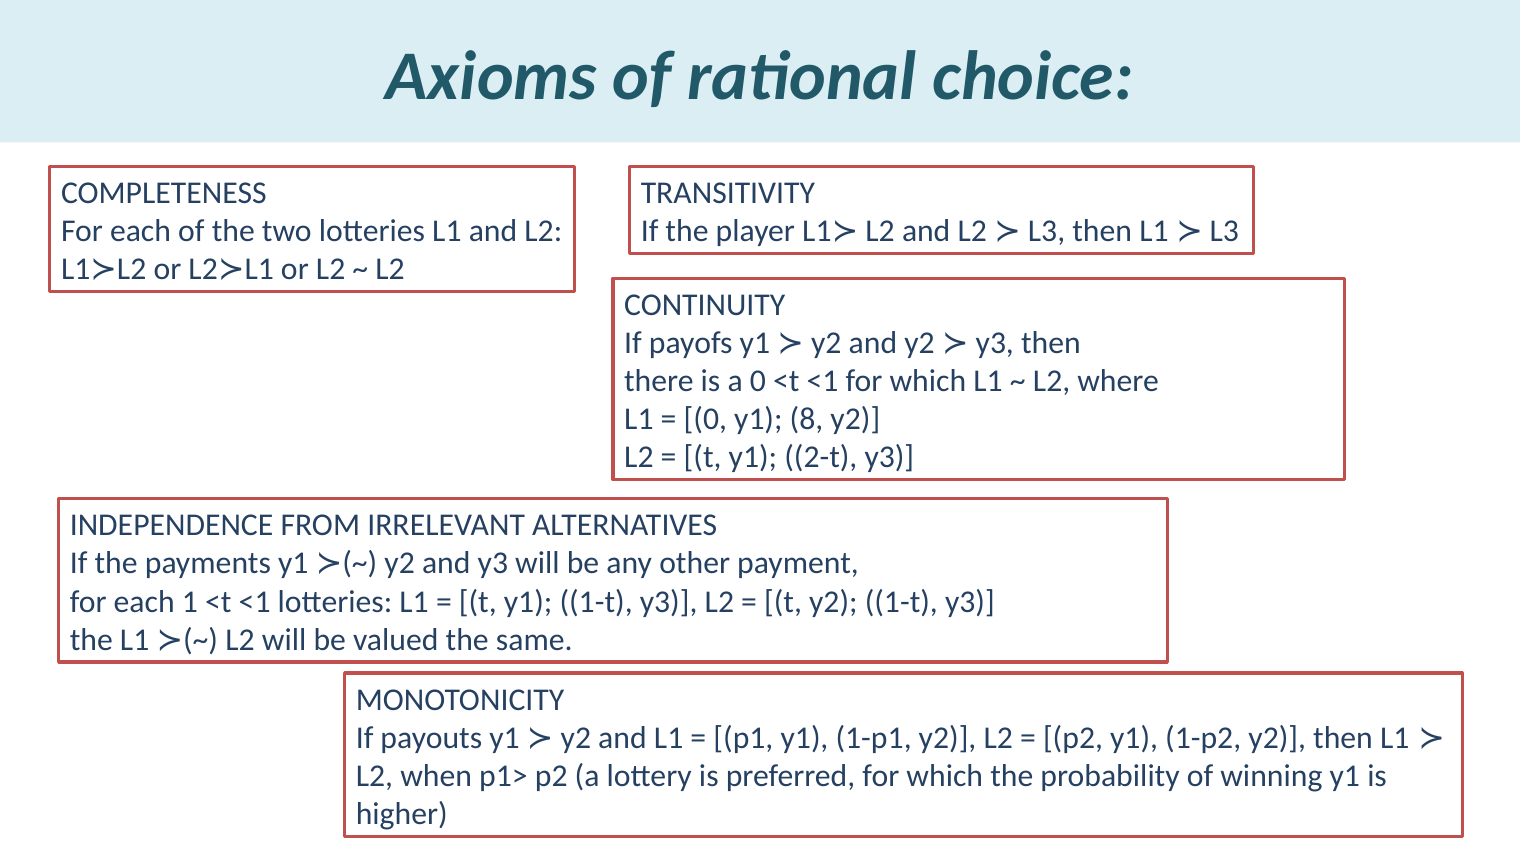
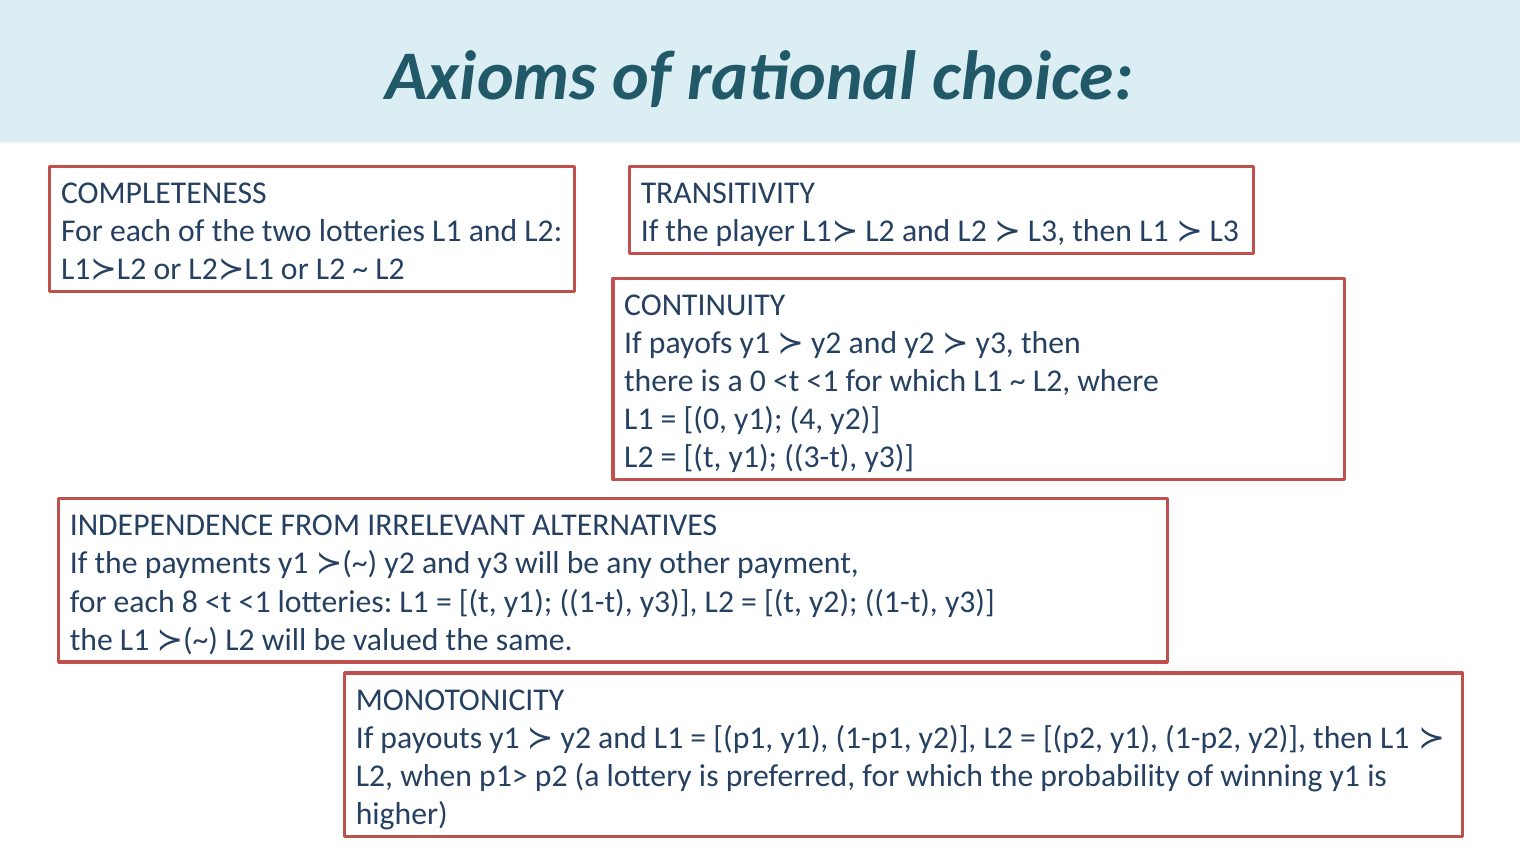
8: 8 -> 4 (806, 419)
2-t: 2-t -> 3-t (821, 457)
1: 1 -> 8 (190, 602)
